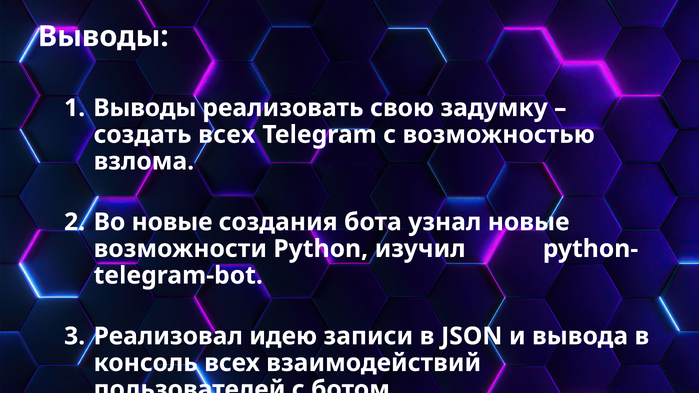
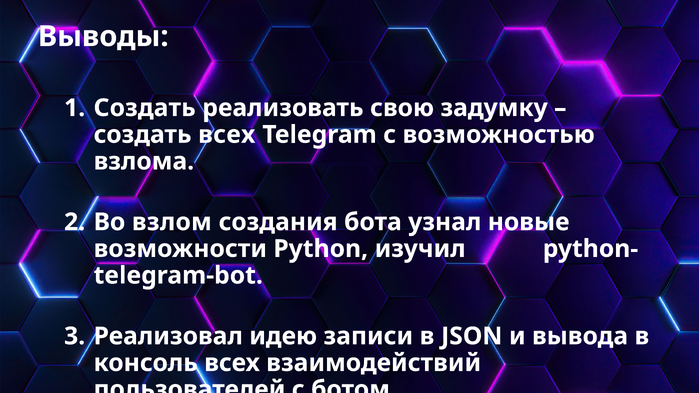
Выводы: Выводы -> Создать (145, 108)
Во новые: новые -> взлом (172, 222)
